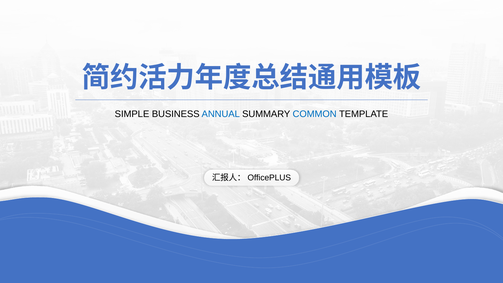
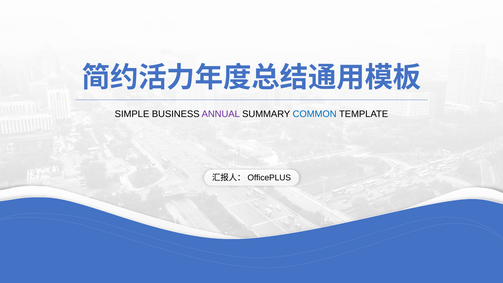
ANNUAL colour: blue -> purple (221, 114)
